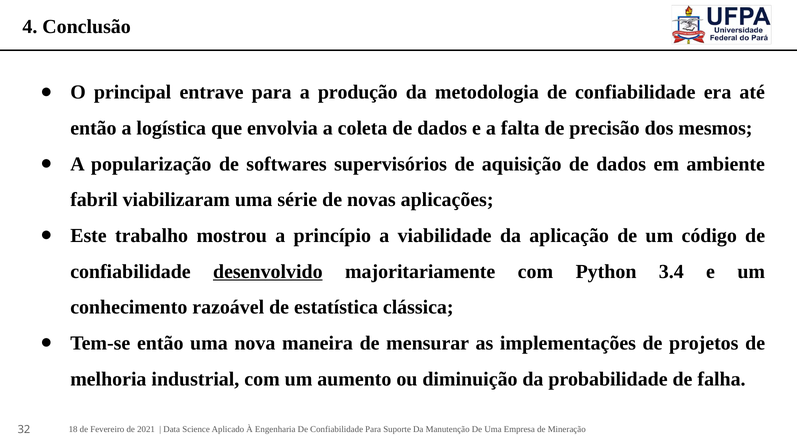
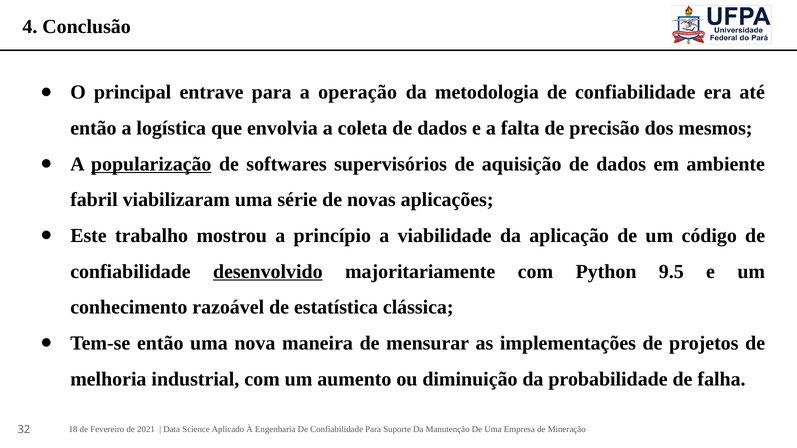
produção: produção -> operação (358, 92)
popularização underline: none -> present (151, 164)
3.4: 3.4 -> 9.5 (671, 272)
